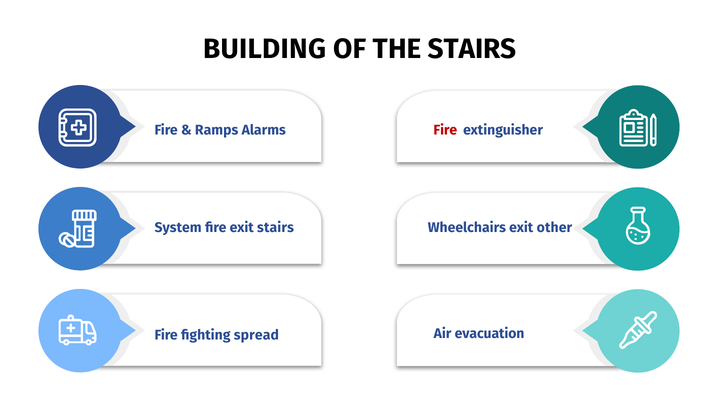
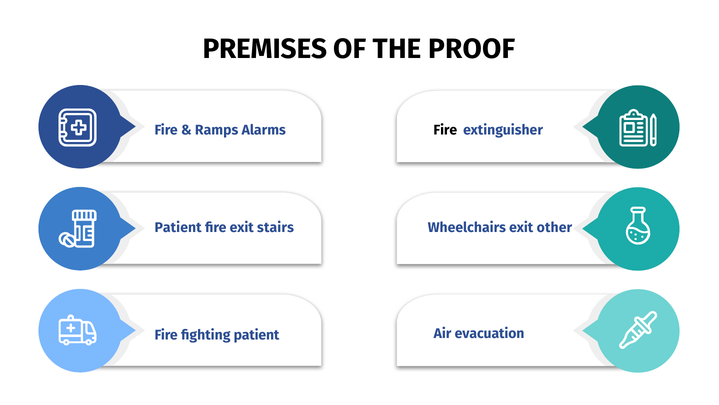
BUILDING: BUILDING -> PREMISES (265, 49)
THE STAIRS: STAIRS -> PROOF (472, 49)
Fire colour: red -> black (445, 130)
System: System -> Patient (178, 227)
fighting spread: spread -> patient (257, 335)
